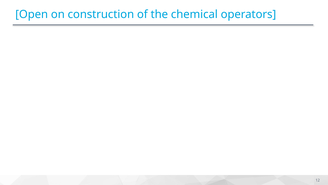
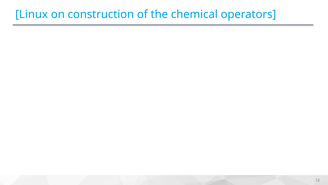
Open: Open -> Linux (32, 14)
